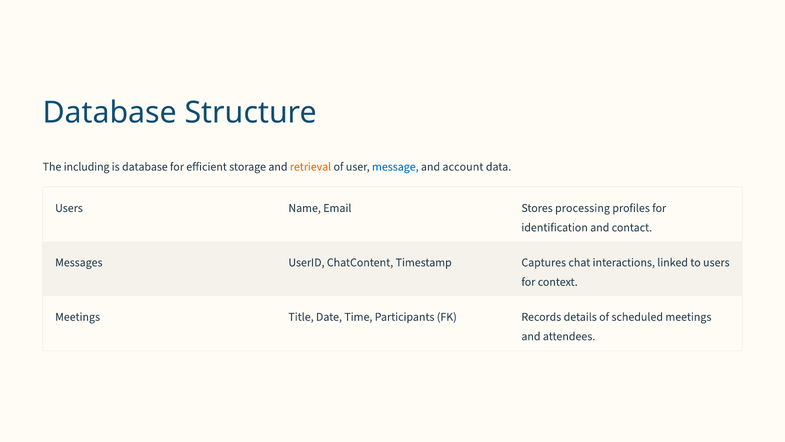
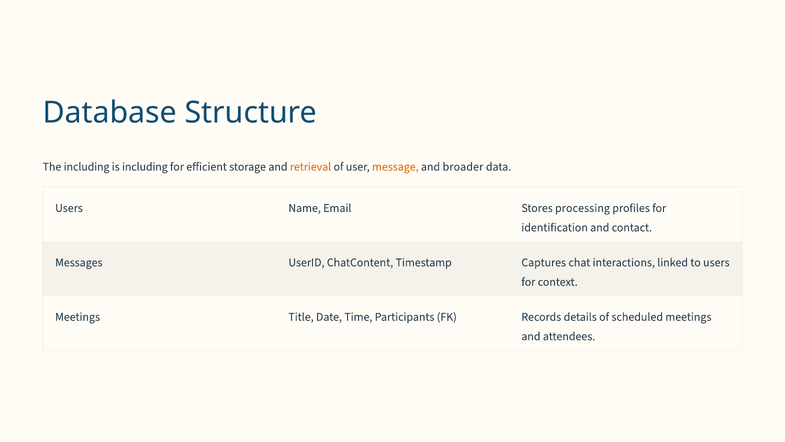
is database: database -> including (145, 167)
message colour: blue -> orange (395, 167)
account: account -> broader (463, 167)
